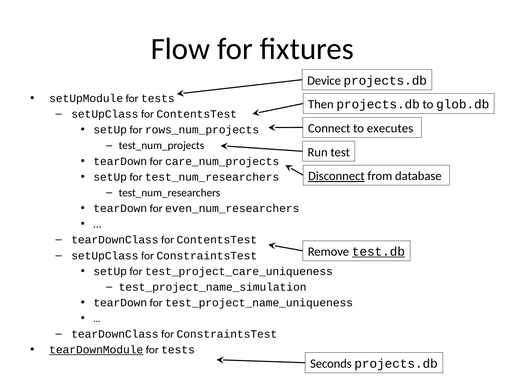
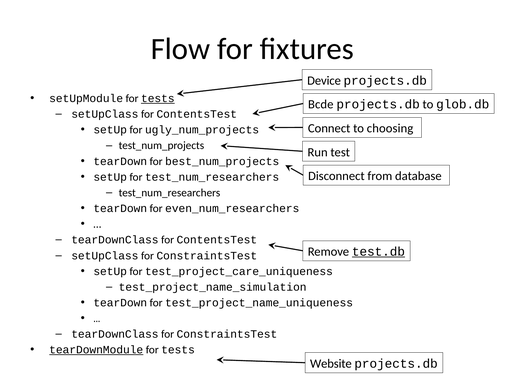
tests underline: none -> present (158, 98)
Then: Then -> Bcde (321, 104)
executes: executes -> choosing (390, 128)
rows_num_projects: rows_num_projects -> ugly_num_projects (202, 130)
care_num_projects: care_num_projects -> best_num_projects (222, 161)
Disconnect underline: present -> none (336, 176)
Seconds: Seconds -> Website (331, 363)
